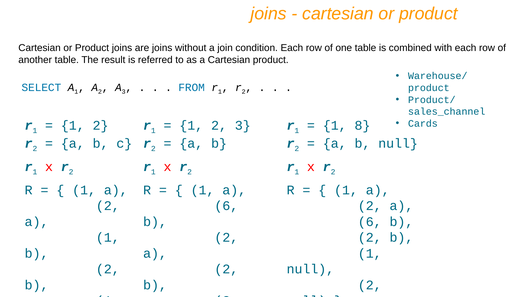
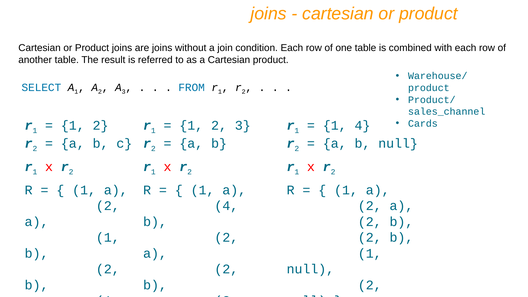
1 8: 8 -> 4 (362, 125)
6: 6 -> 4 (226, 206)
6: 6 -> 2 (370, 222)
